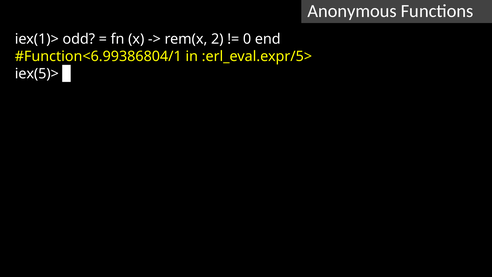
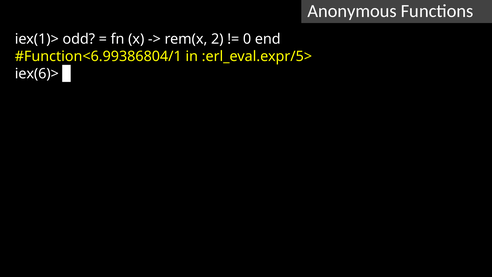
iex(5)>: iex(5)> -> iex(6)> (37, 74)
